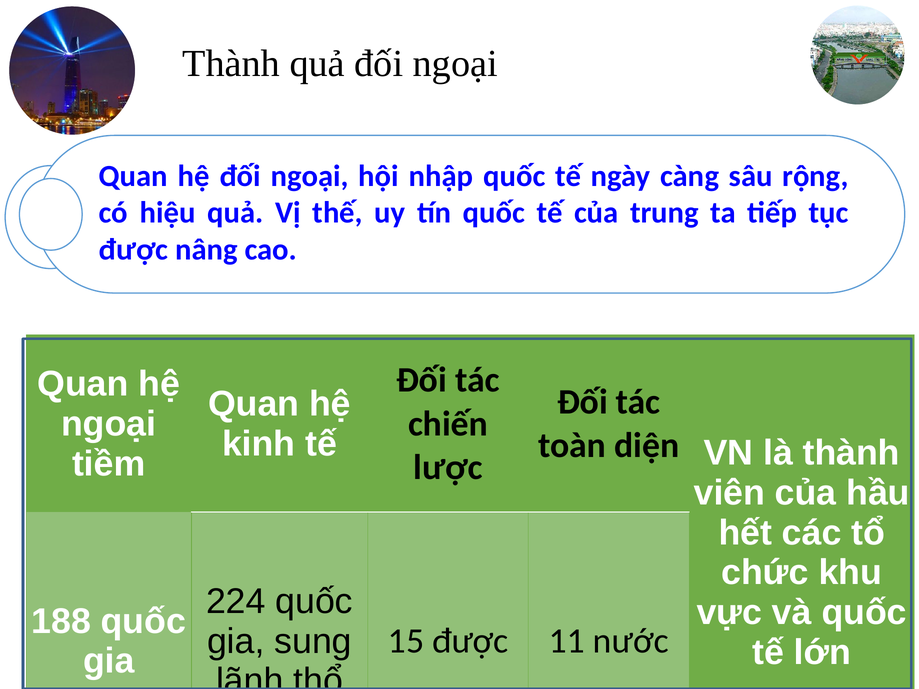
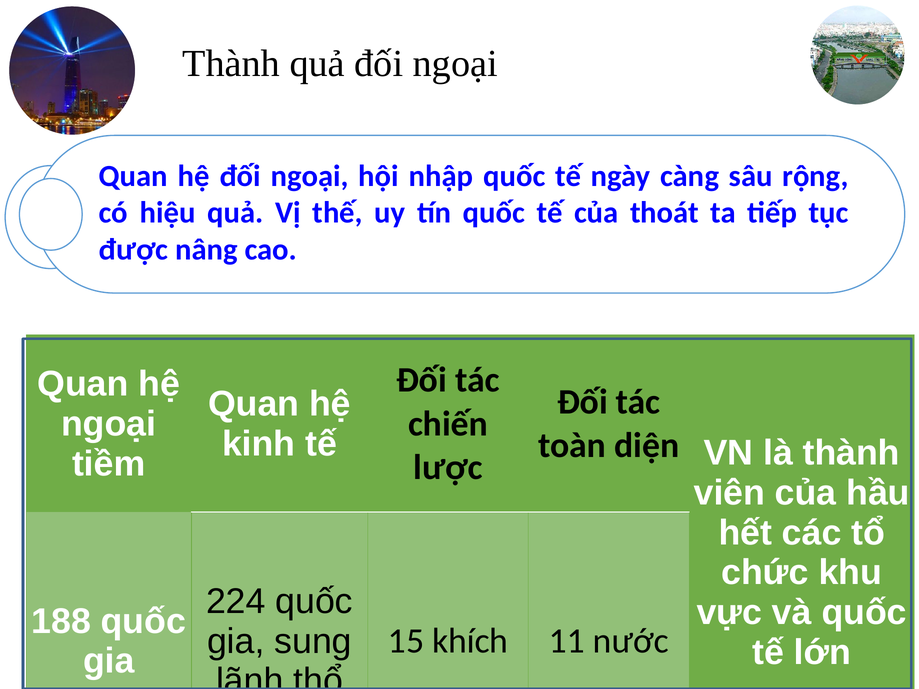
trung: trung -> thoát (664, 213)
15 được: được -> khích (470, 641)
